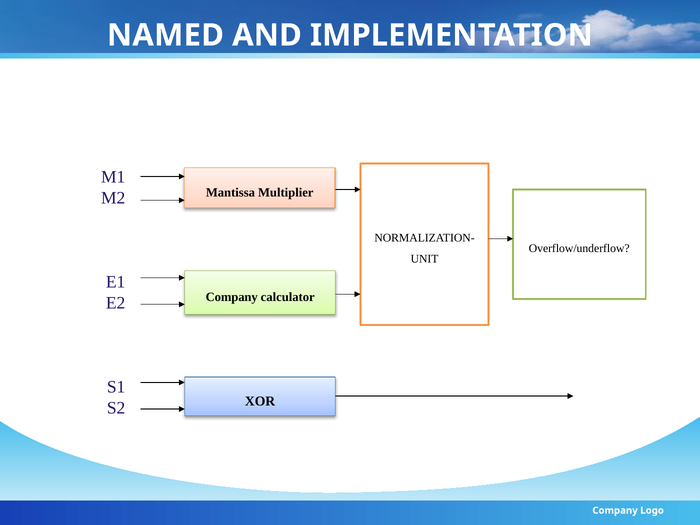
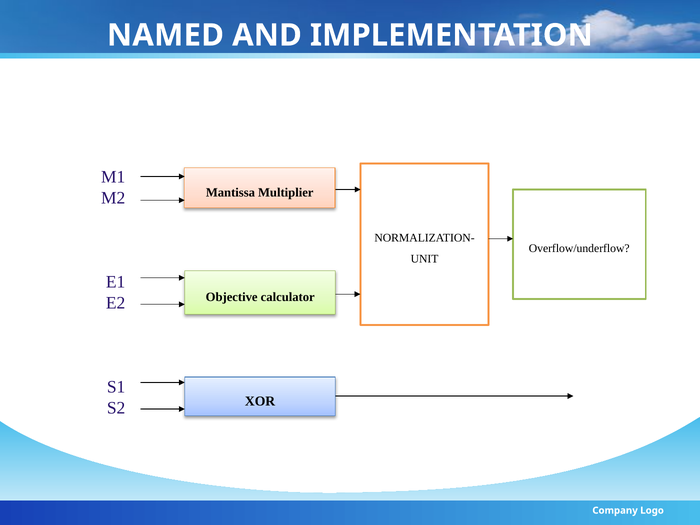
Company: Company -> Objective (232, 297)
